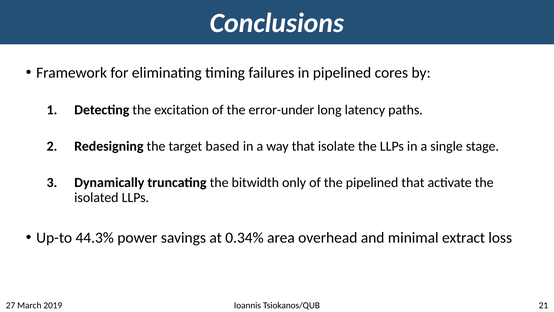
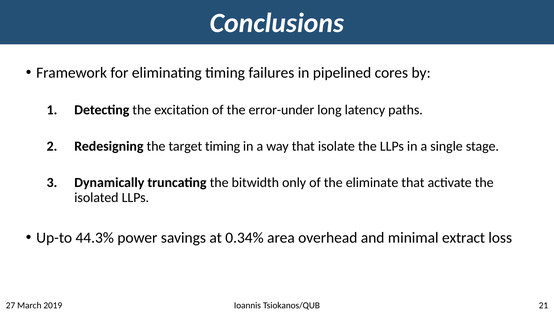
target based: based -> timing (223, 146)
the pipelined: pipelined -> eliminate (372, 182)
